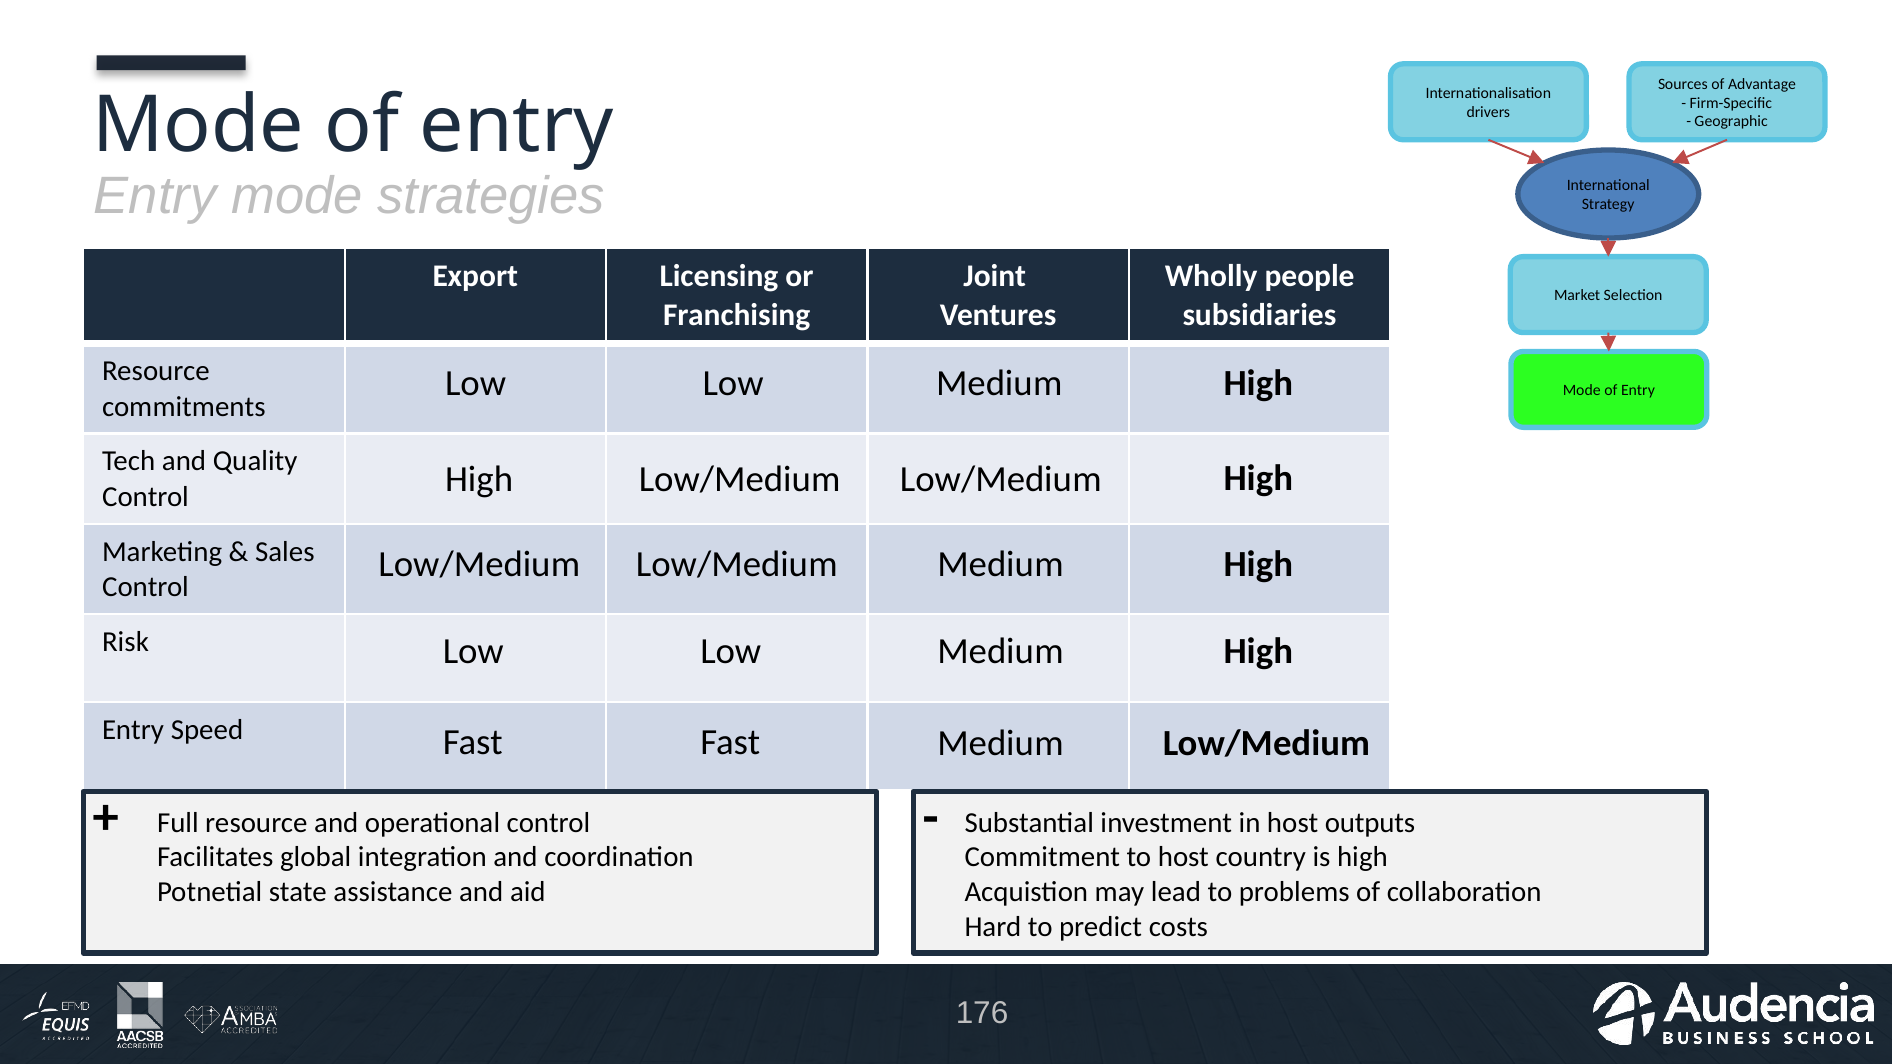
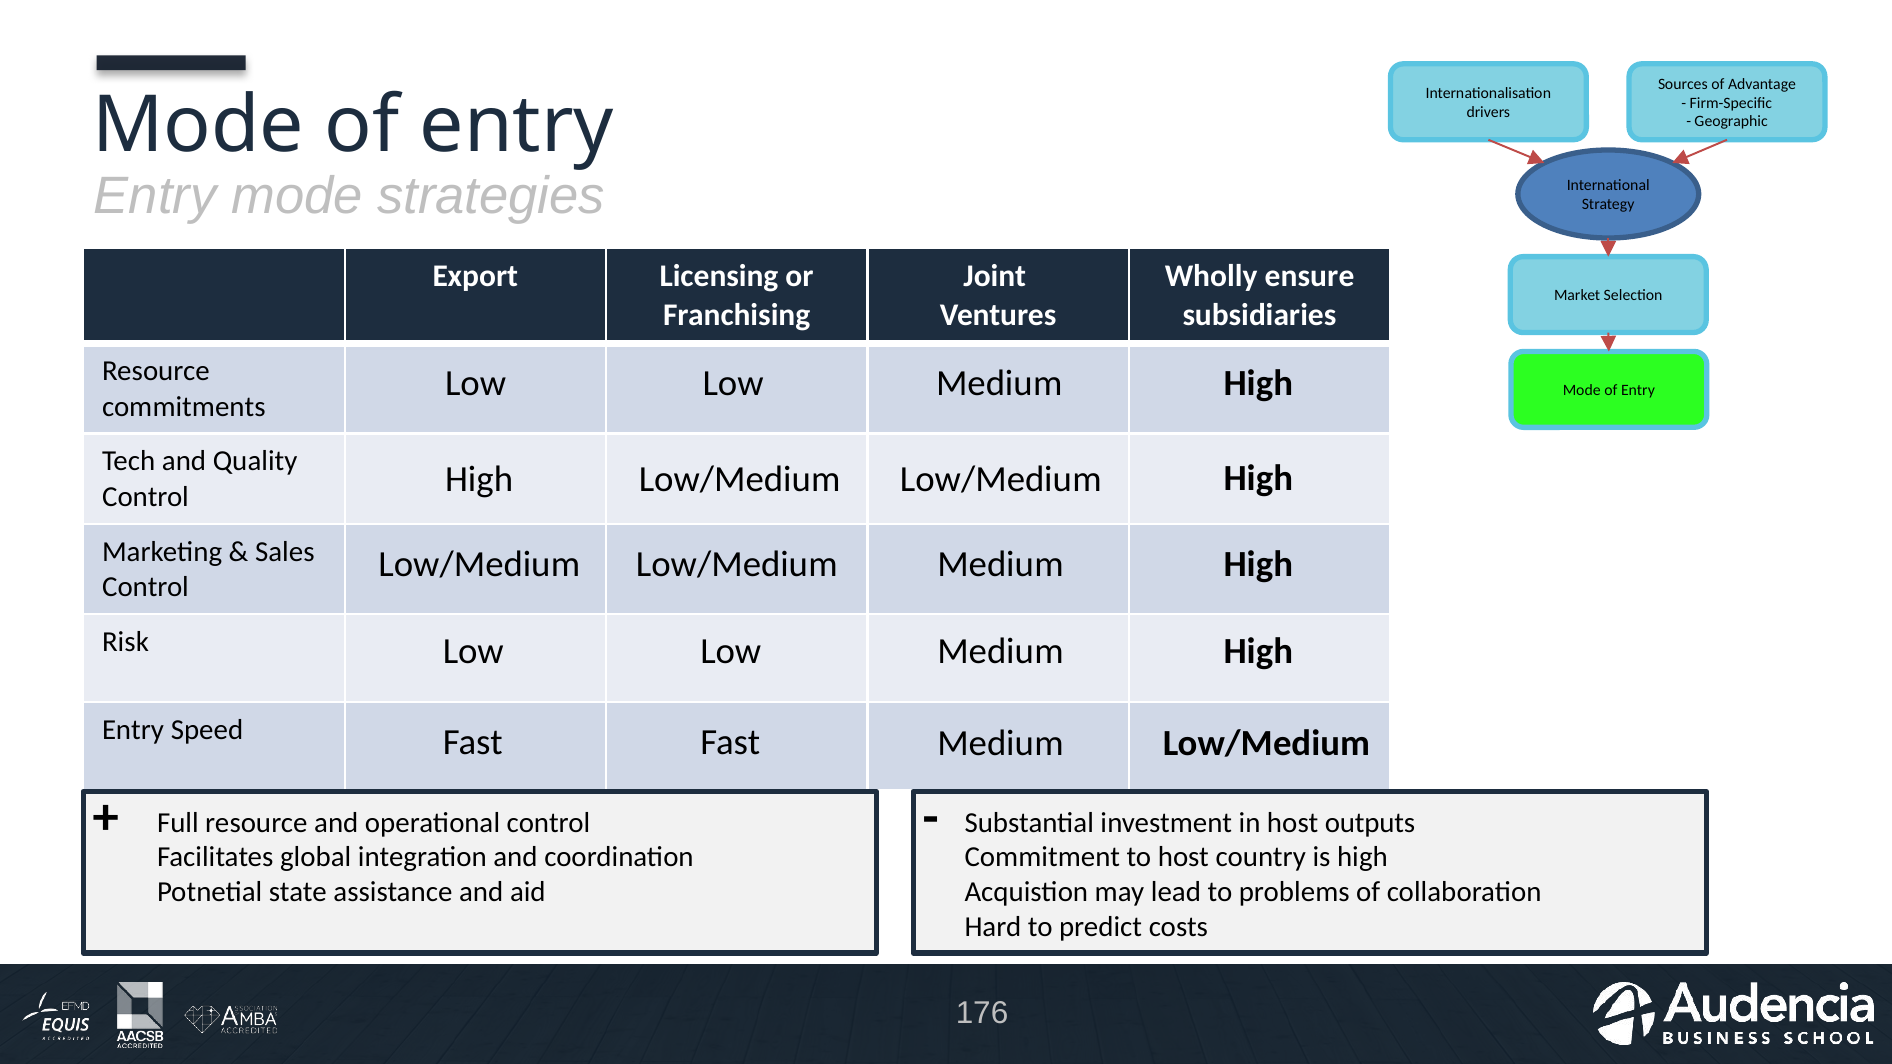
people: people -> ensure (1309, 276)
